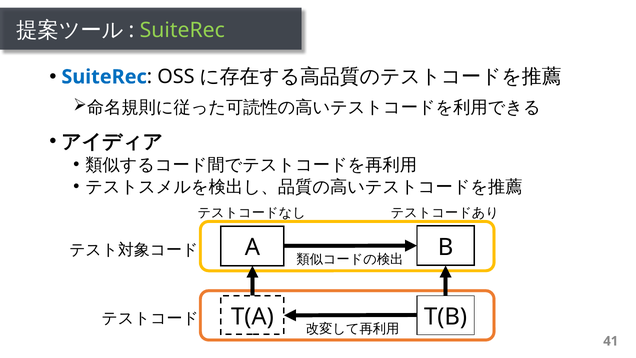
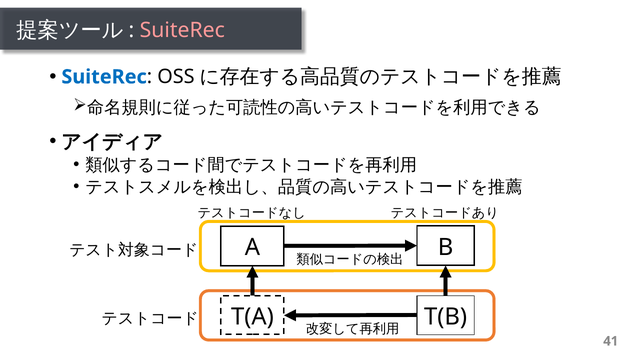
SuiteRec colour: light green -> pink (182, 30)
